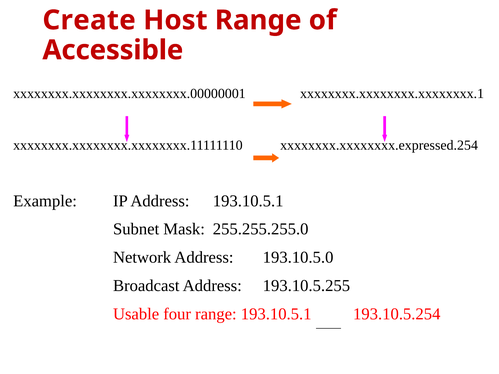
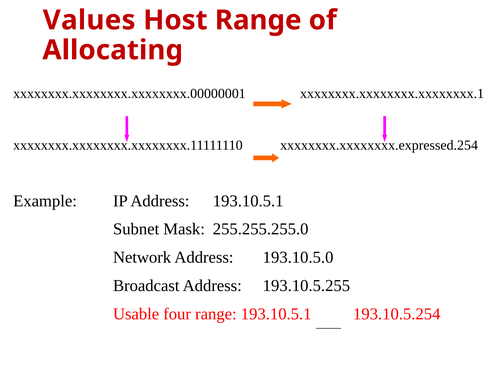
Create: Create -> Values (89, 20)
Accessible: Accessible -> Allocating (113, 50)
